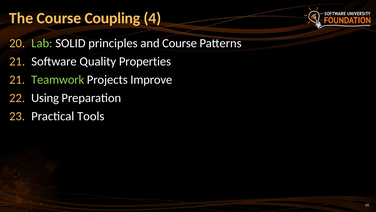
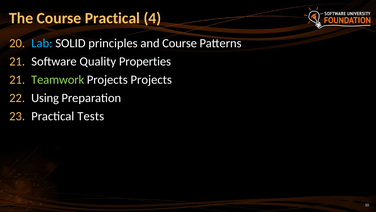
Course Coupling: Coupling -> Practical (112, 18)
Lab colour: light green -> light blue (42, 43)
Projects Improve: Improve -> Projects (151, 80)
Tools: Tools -> Tests (91, 116)
